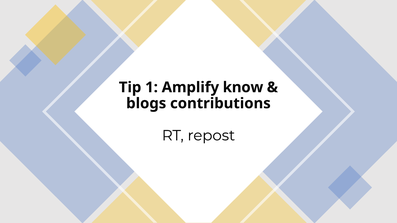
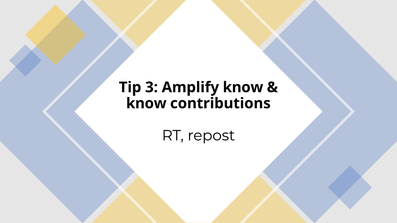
1: 1 -> 3 (152, 87)
blogs: blogs -> know (146, 104)
